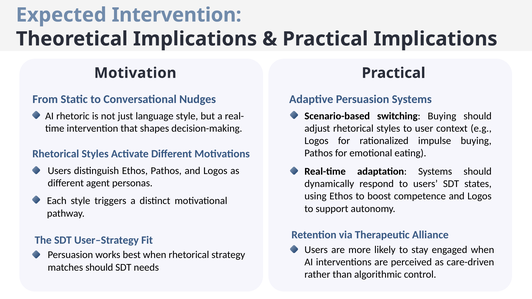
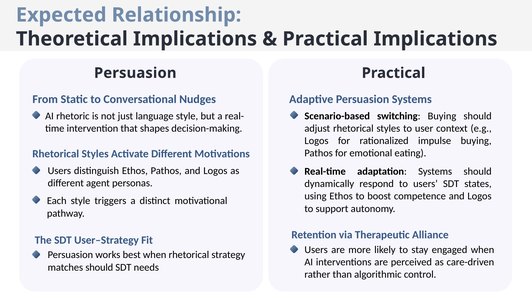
Expected Intervention: Intervention -> Relationship (176, 15)
Motivation: Motivation -> Persuasion (135, 73)
